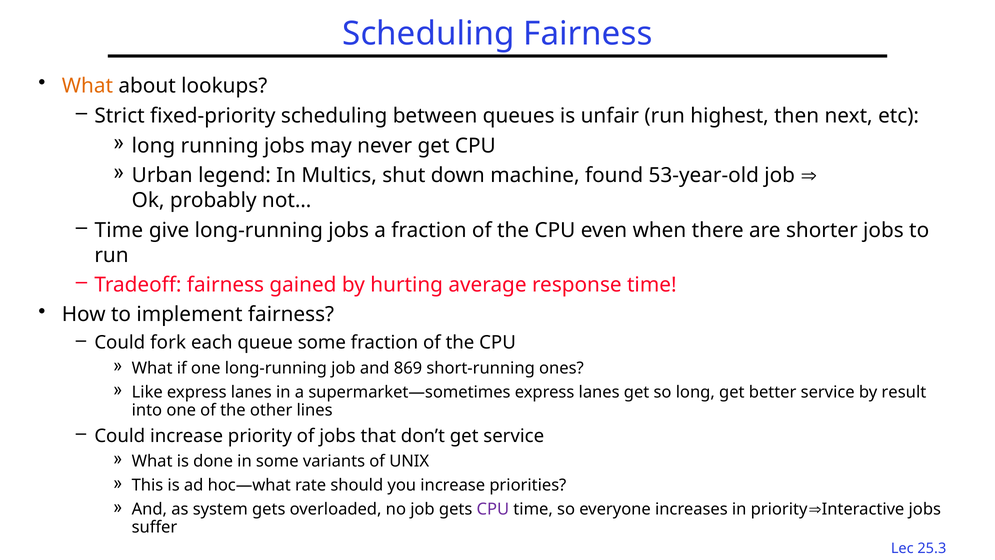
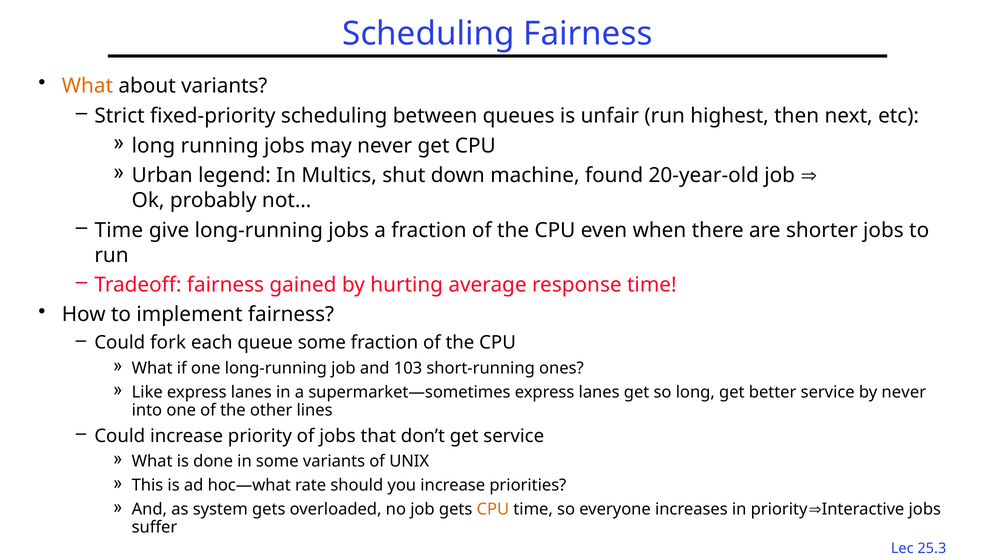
about lookups: lookups -> variants (224, 86)
53-year-old: 53-year-old -> 20-year-old (704, 175)
869: 869 -> 103 (408, 368)
by result: result -> never (904, 392)
CPU colour: purple -> orange (493, 509)
